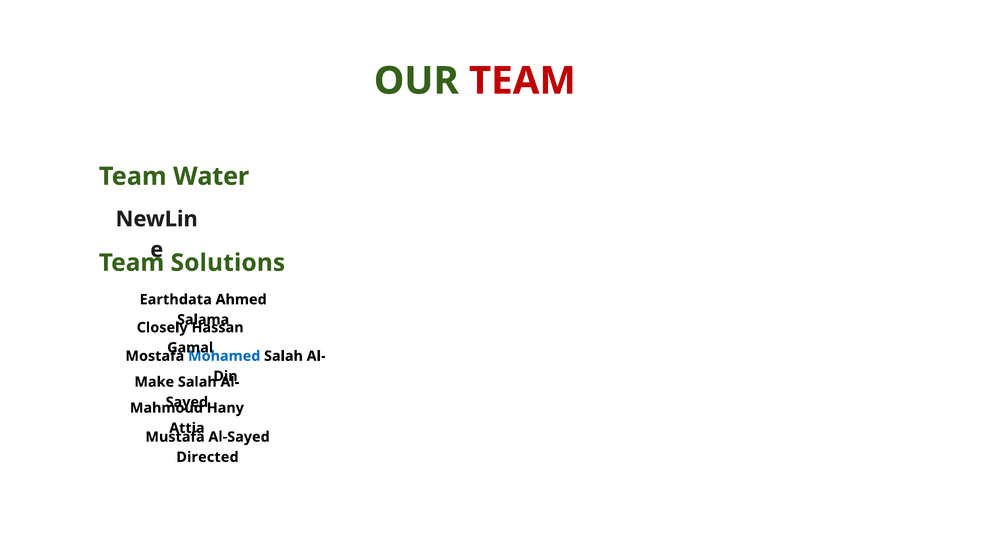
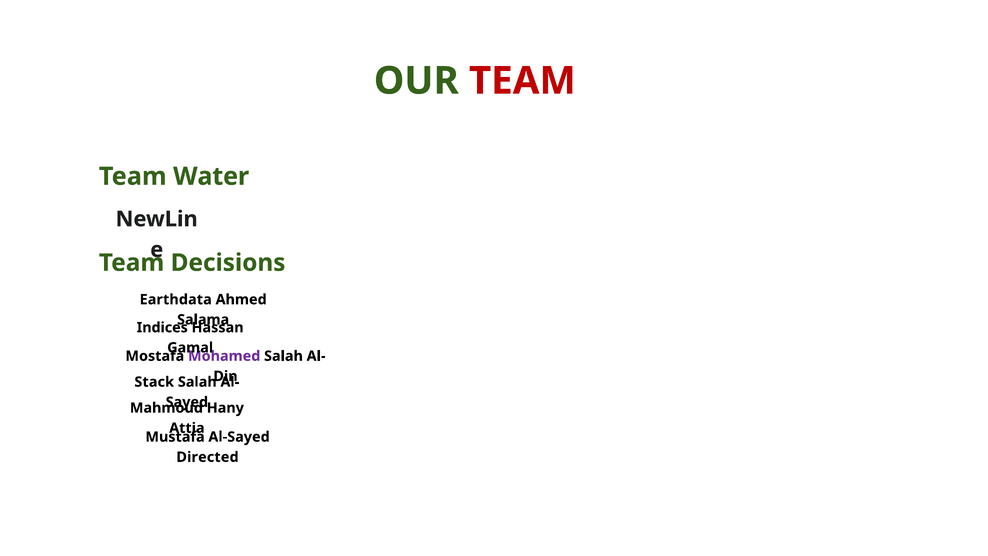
Solutions: Solutions -> Decisions (228, 263)
Closely: Closely -> Indices (162, 327)
Mohamed colour: blue -> purple (224, 356)
Make: Make -> Stack (154, 382)
